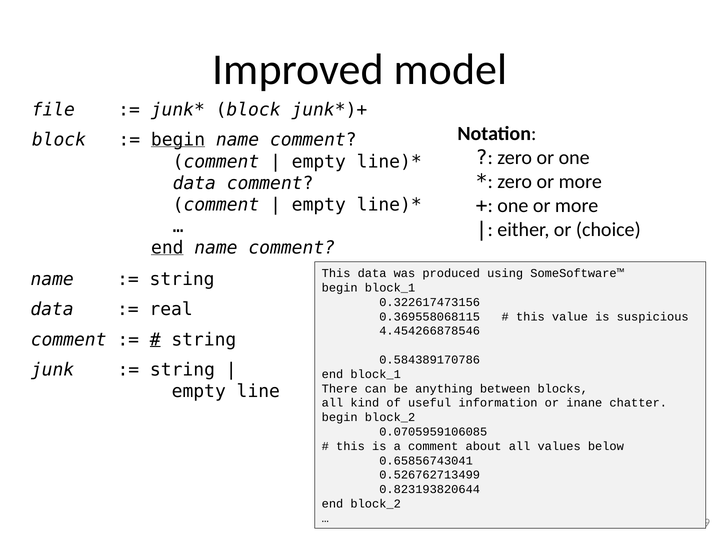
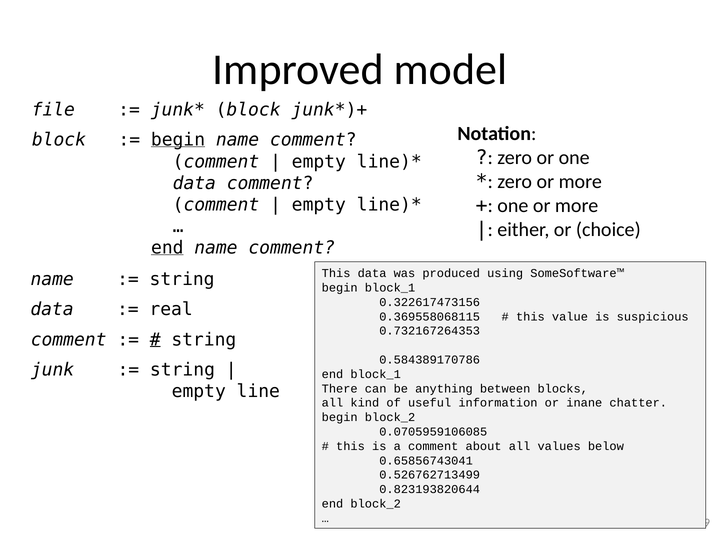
4.454266878546: 4.454266878546 -> 0.732167264353 (430, 331)
